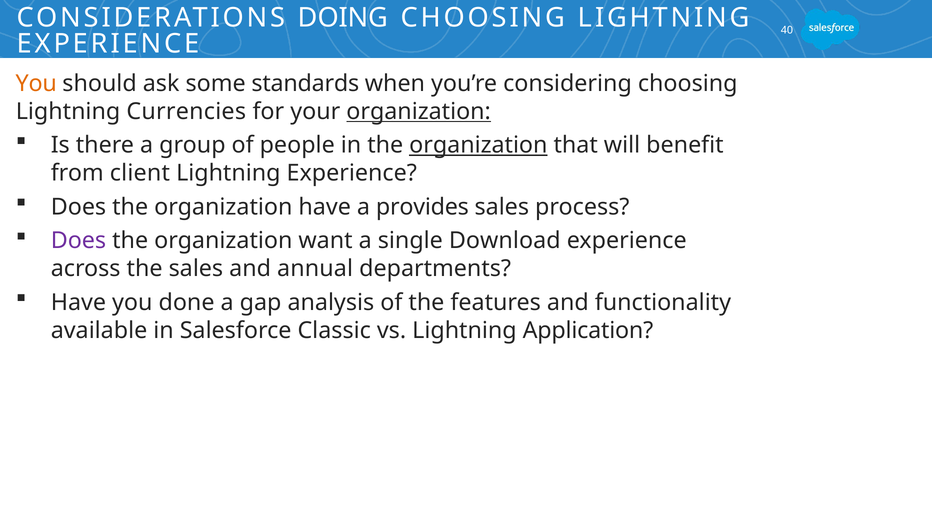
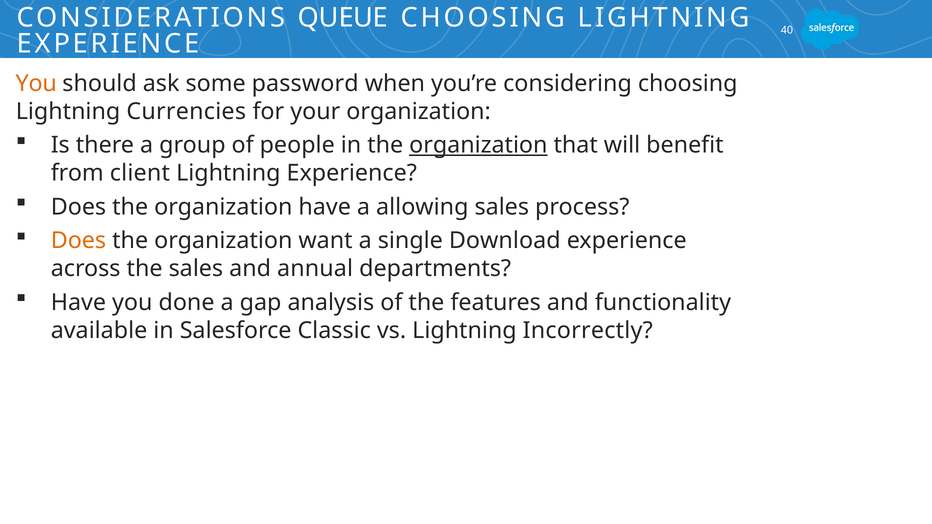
DOING: DOING -> QUEUE (343, 18)
standards: standards -> password (305, 84)
organization underline: present -> none (419, 112)
provides: provides -> allowing (422, 207)
Does colour: purple -> orange (78, 241)
Application: Application -> Incorrectly (588, 331)
